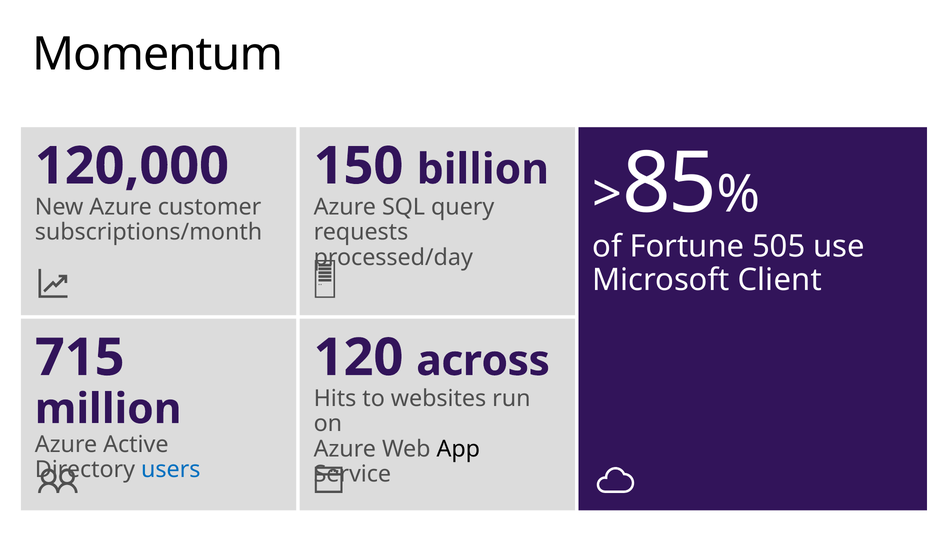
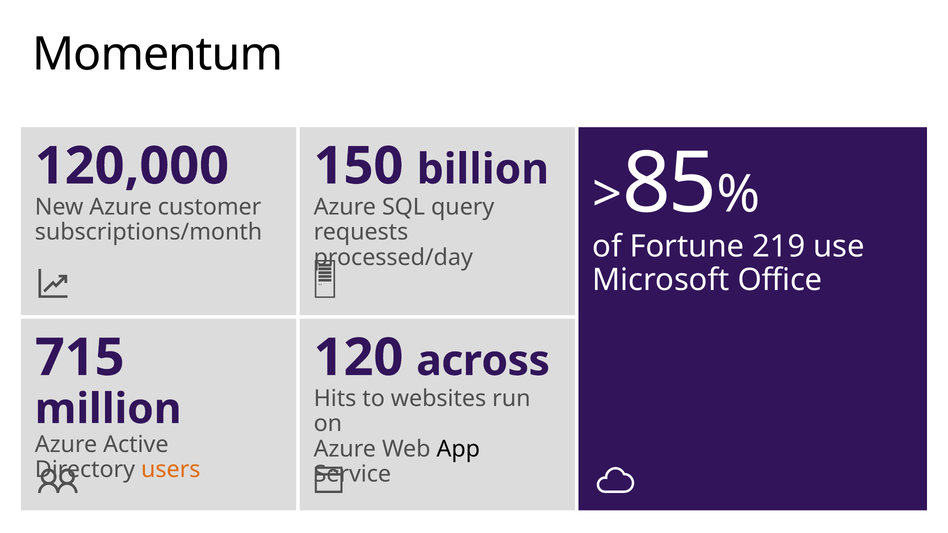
505: 505 -> 219 (779, 247)
Client: Client -> Office (780, 280)
users colour: blue -> orange (171, 470)
